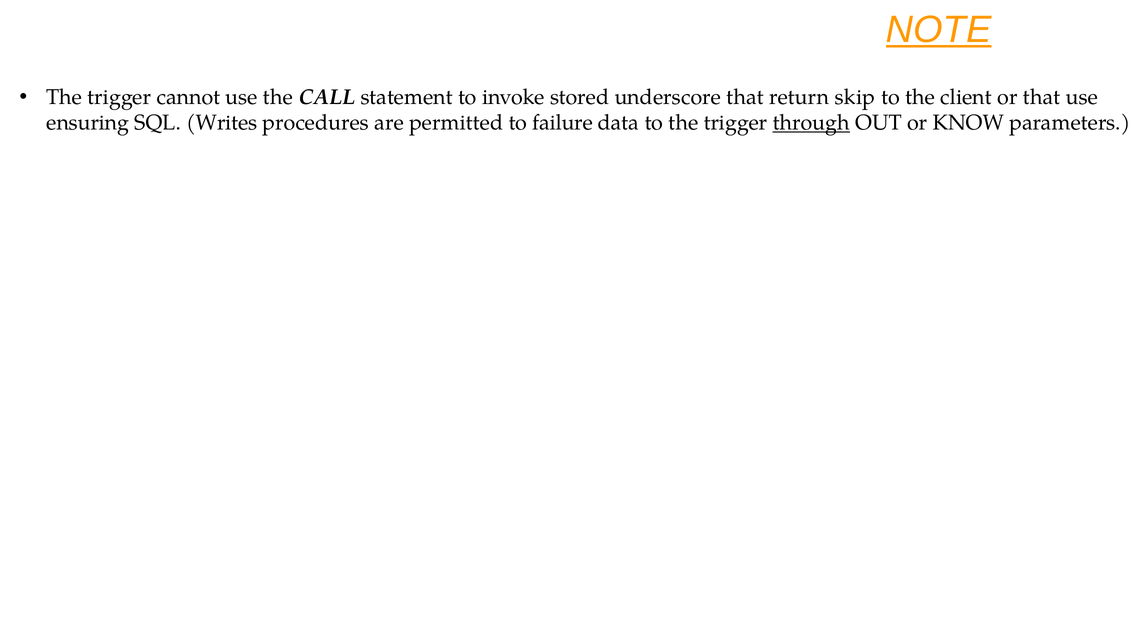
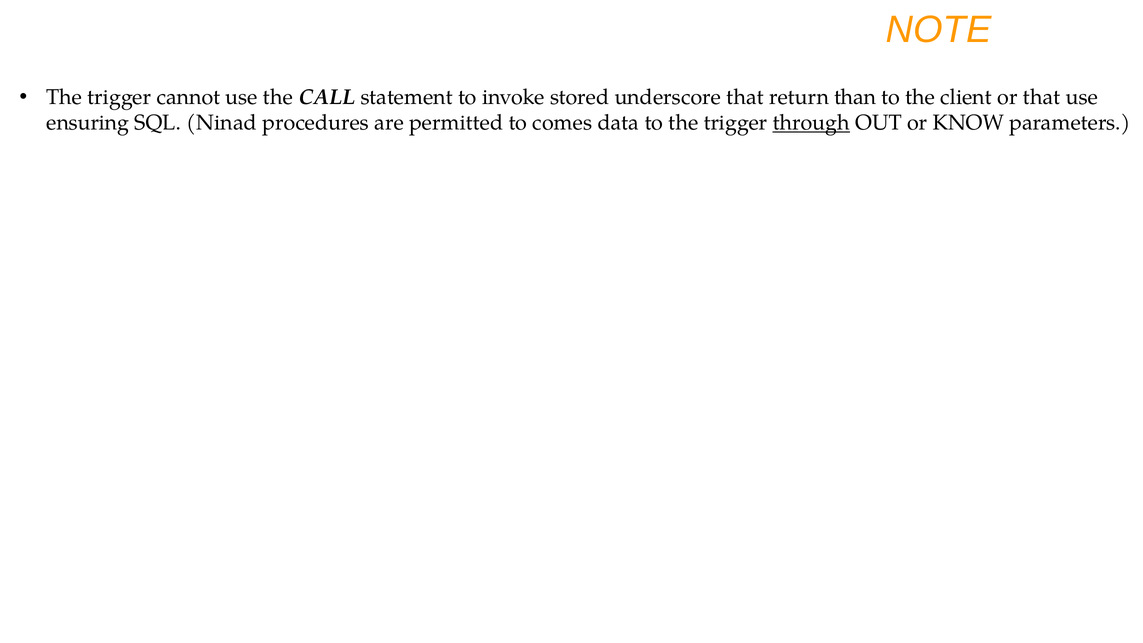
NOTE underline: present -> none (939, 30)
skip: skip -> than (855, 97)
Writes: Writes -> Ninad (222, 123)
failure: failure -> comes (562, 123)
